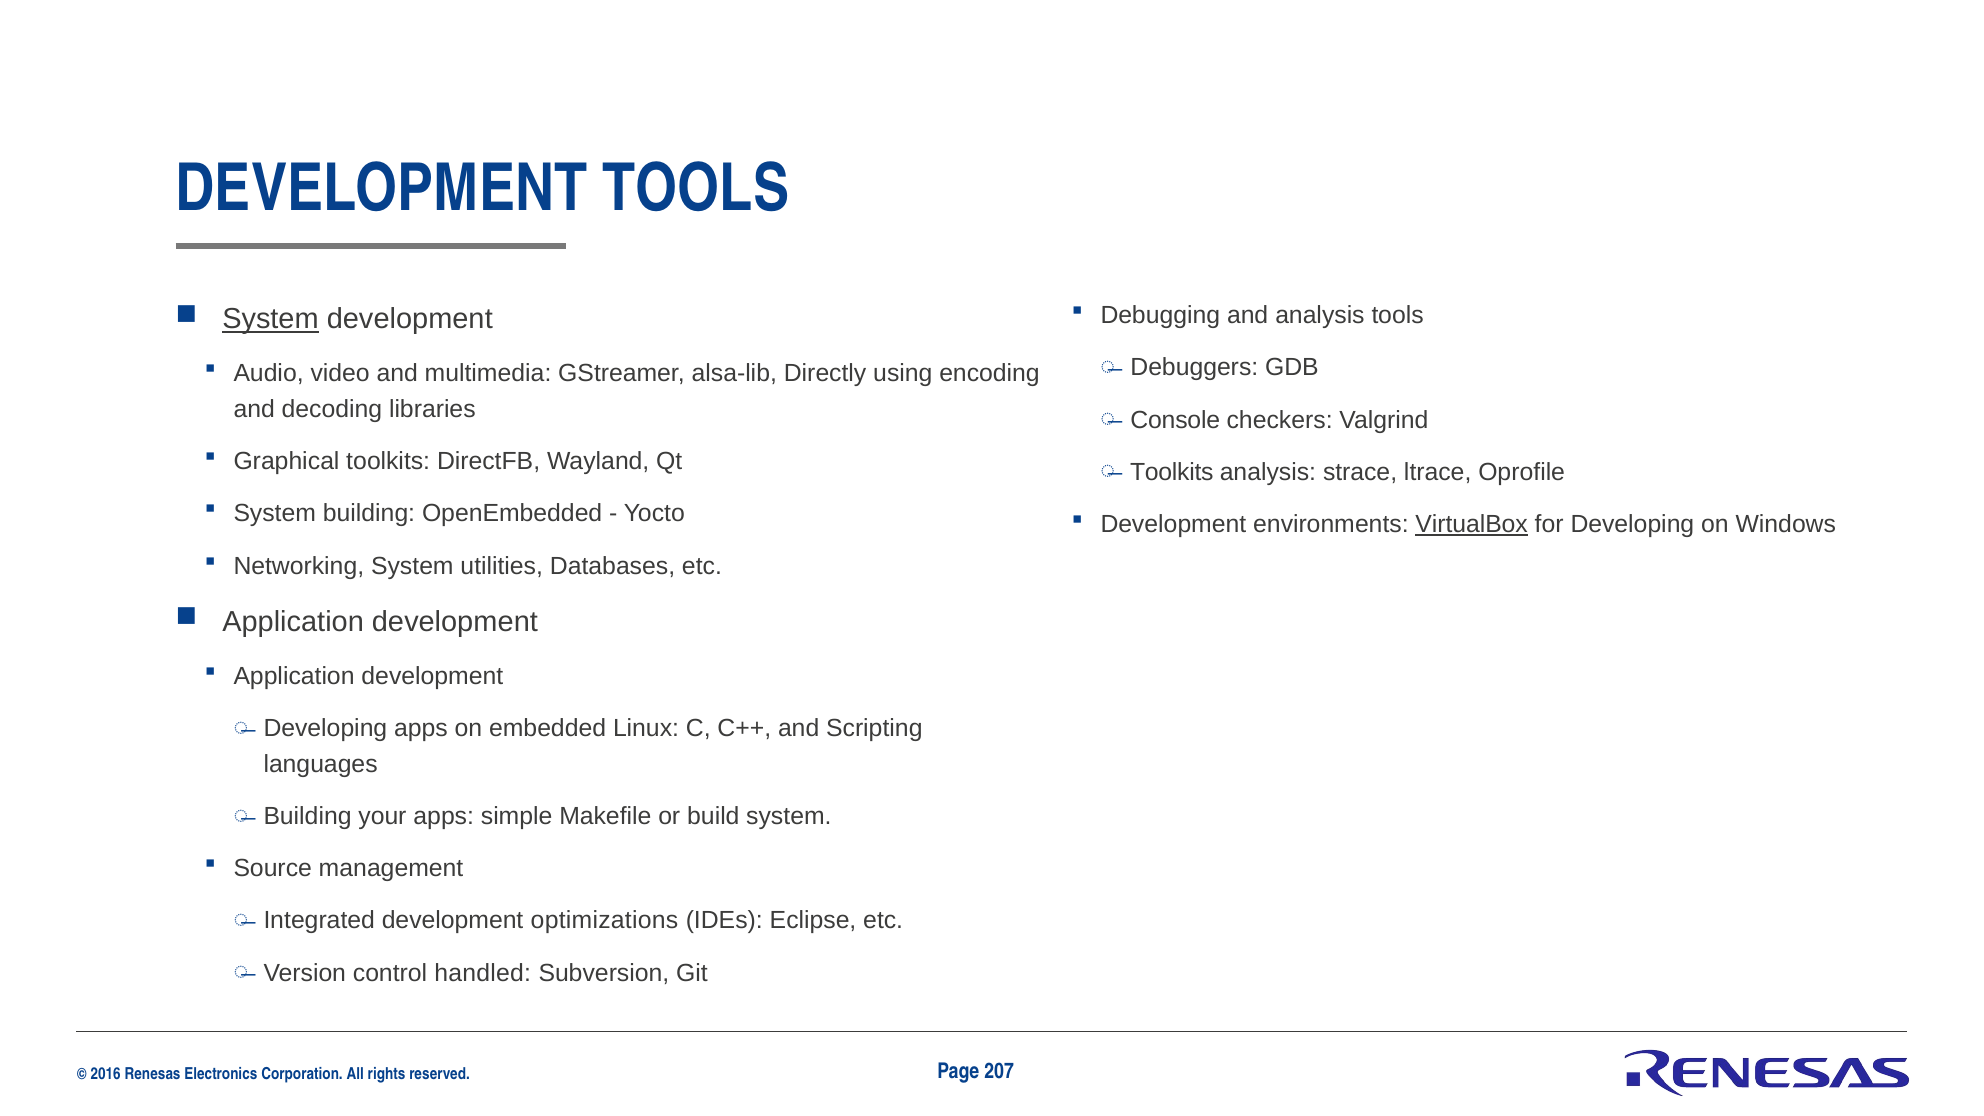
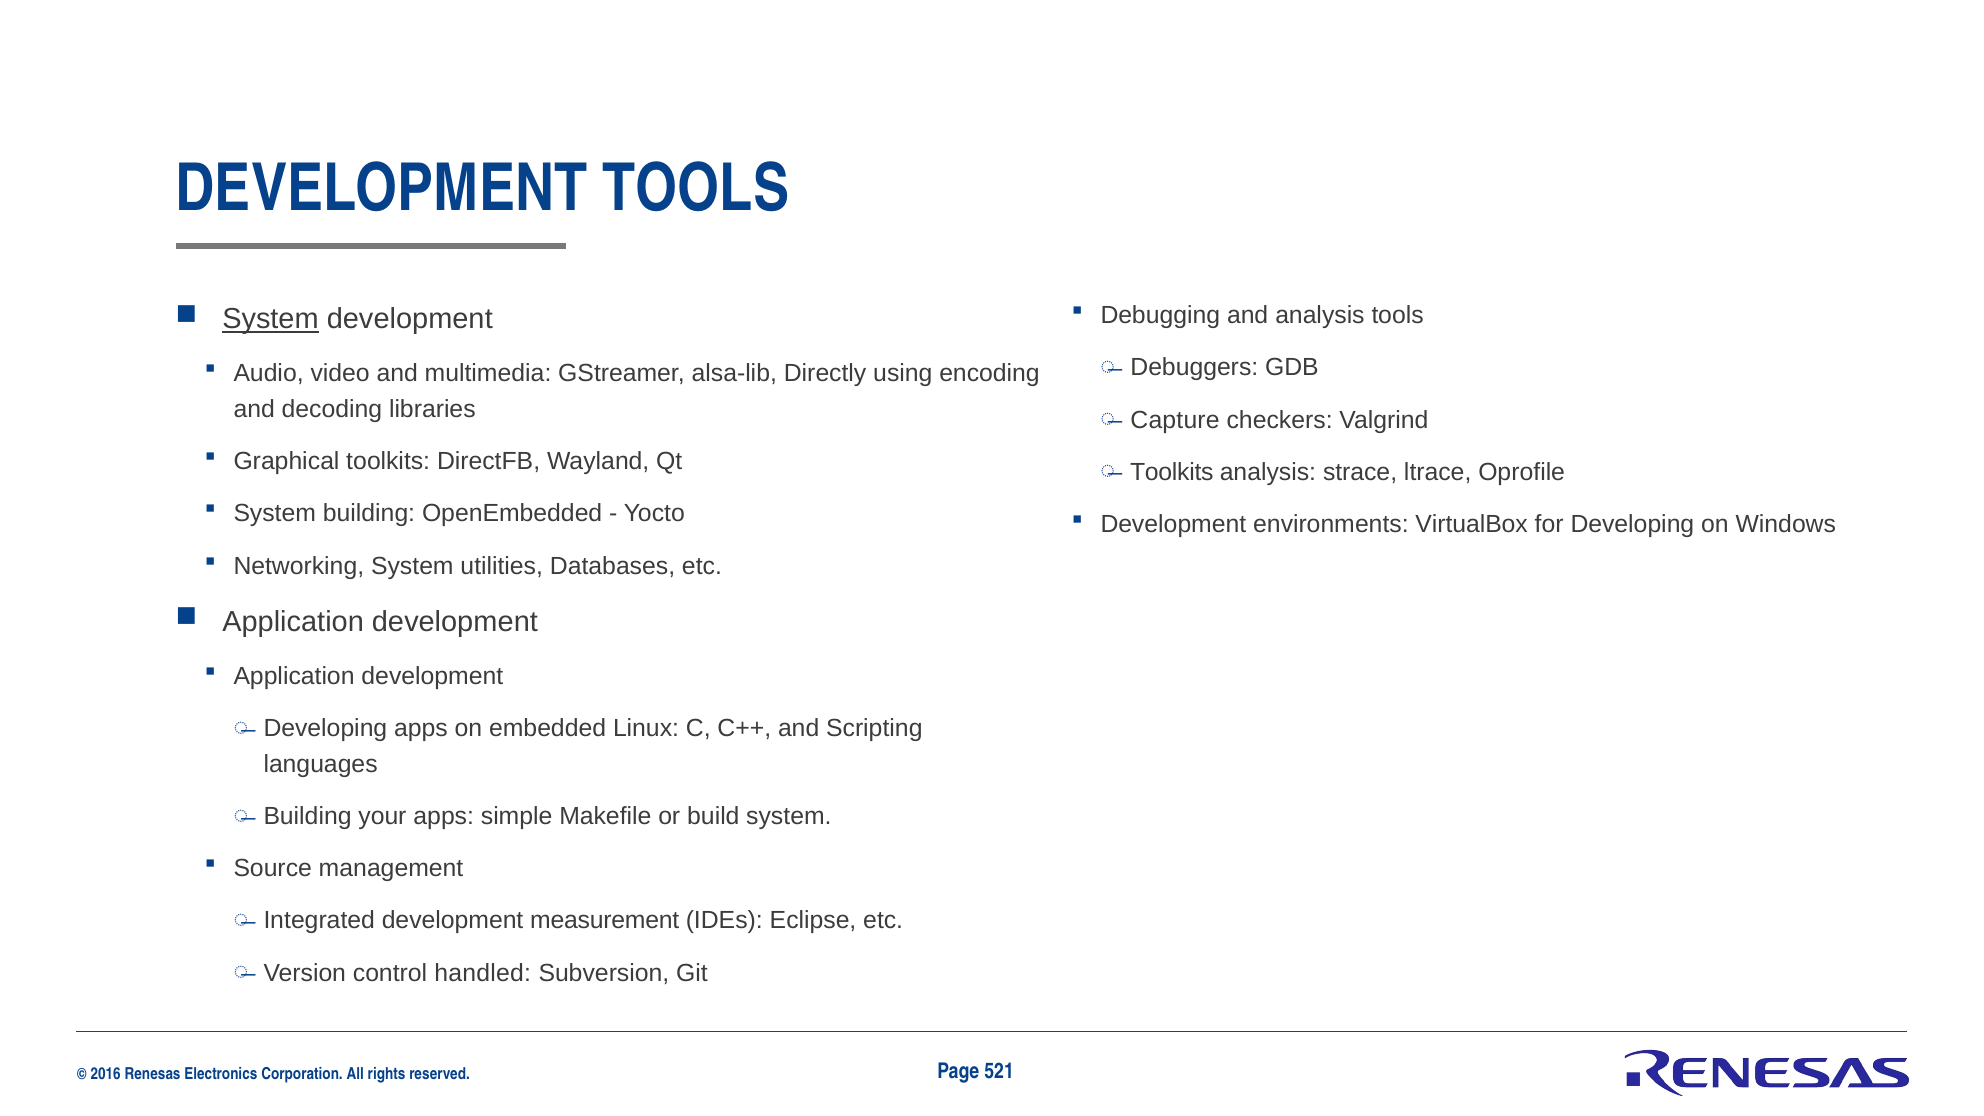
Console: Console -> Capture (1175, 420)
VirtualBox underline: present -> none (1472, 524)
optimizations: optimizations -> measurement (605, 921)
207: 207 -> 521 (999, 1072)
